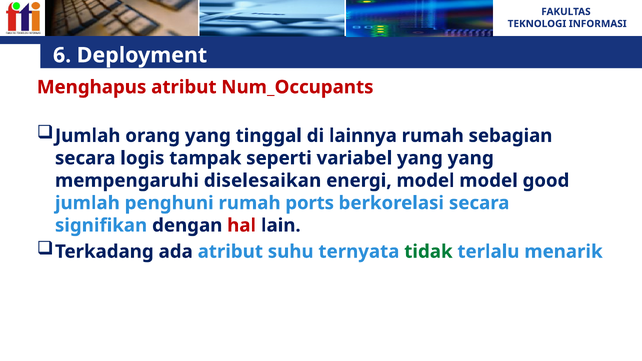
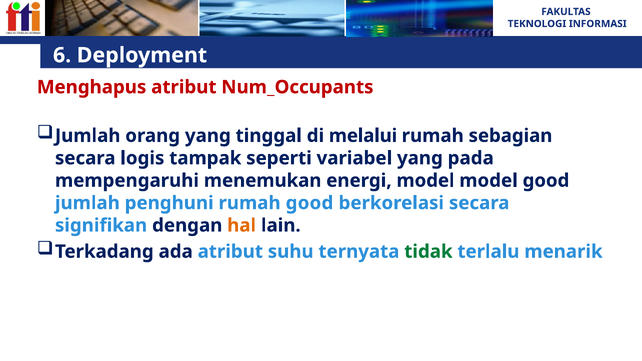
lainnya: lainnya -> melalui (363, 136)
yang yang: yang -> pada (471, 158)
diselesaikan: diselesaikan -> menemukan (263, 181)
rumah ports: ports -> good (309, 203)
hal colour: red -> orange (242, 225)
